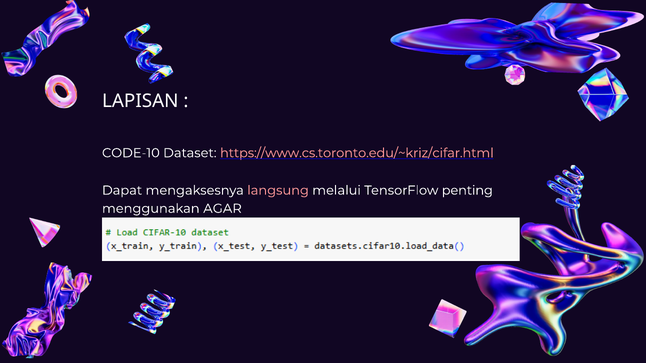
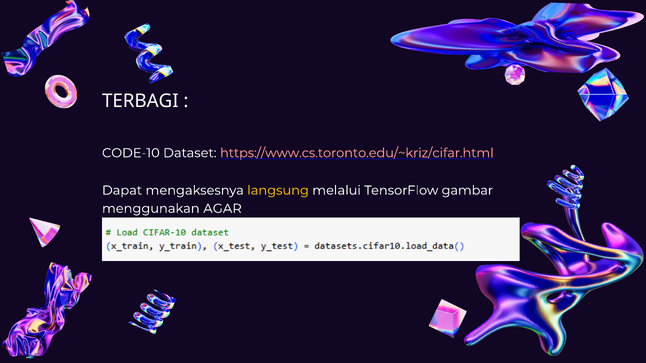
LAPISAN: LAPISAN -> TERBAGI (140, 101)
langsung colour: pink -> yellow (278, 191)
penting: penting -> gambar (467, 191)
